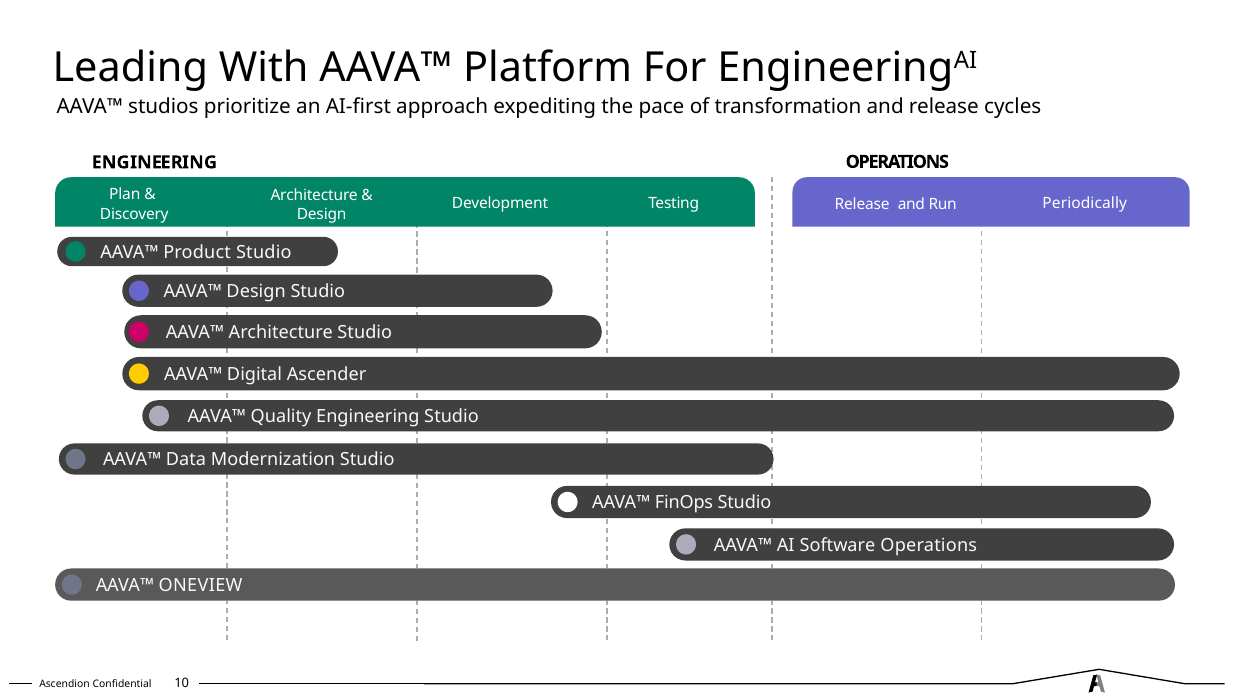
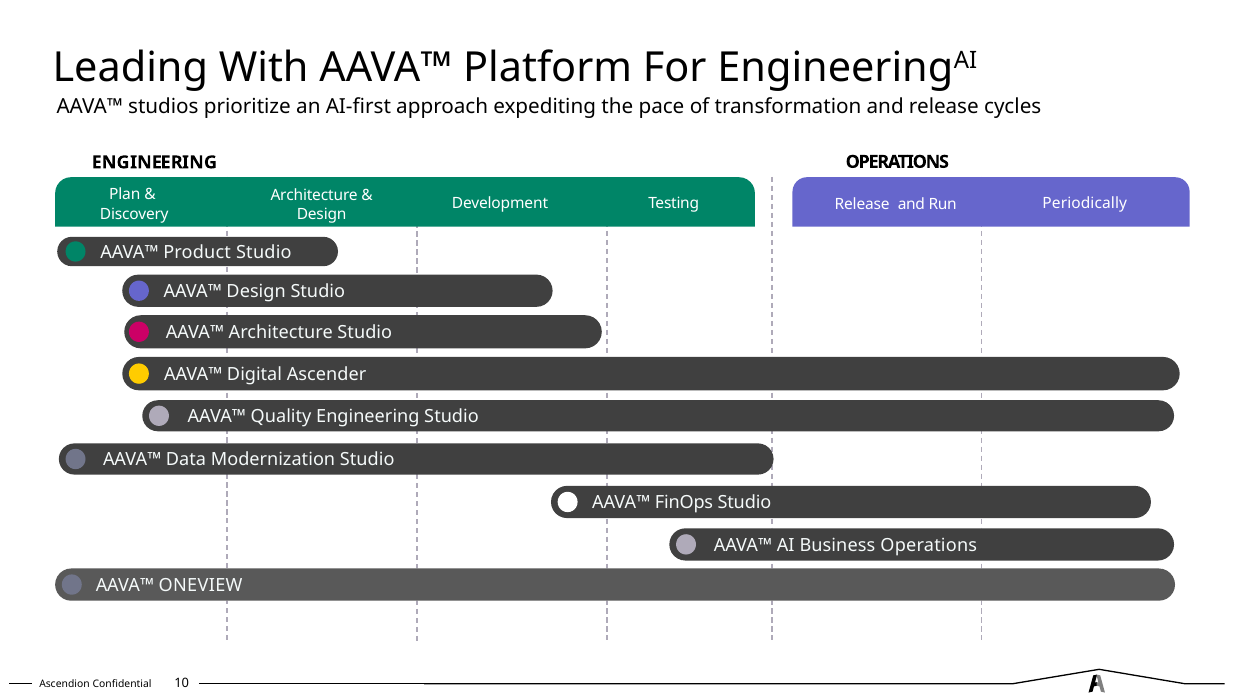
Software: Software -> Business (837, 545)
